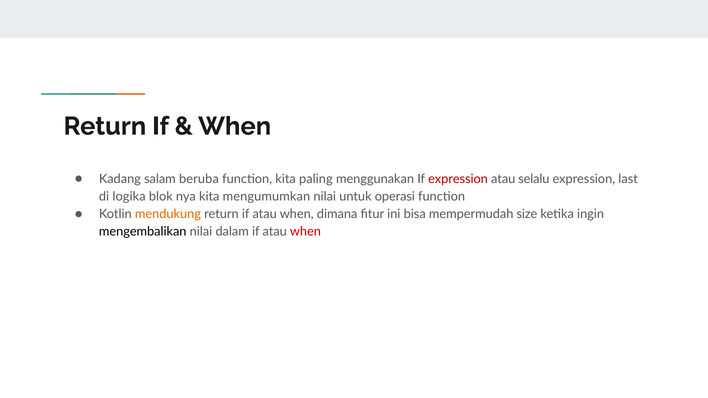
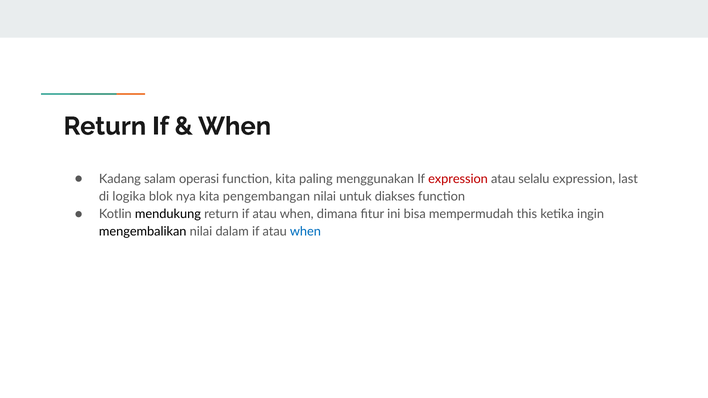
beruba: beruba -> operasi (199, 179)
mengumumkan: mengumumkan -> pengembangan (266, 197)
operasi: operasi -> diakses (395, 197)
mendukung colour: orange -> black (168, 214)
size: size -> this (527, 214)
when colour: red -> blue (305, 232)
